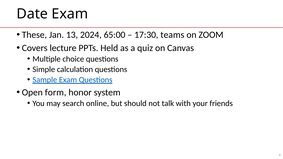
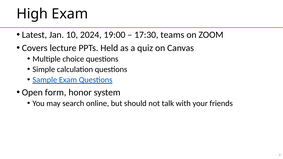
Date: Date -> High (32, 14)
These: These -> Latest (34, 35)
13: 13 -> 10 (72, 35)
65:00: 65:00 -> 19:00 (115, 35)
